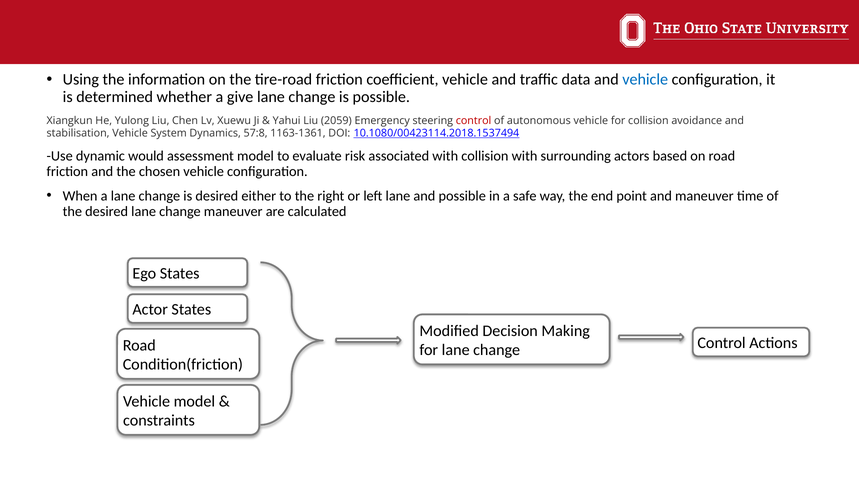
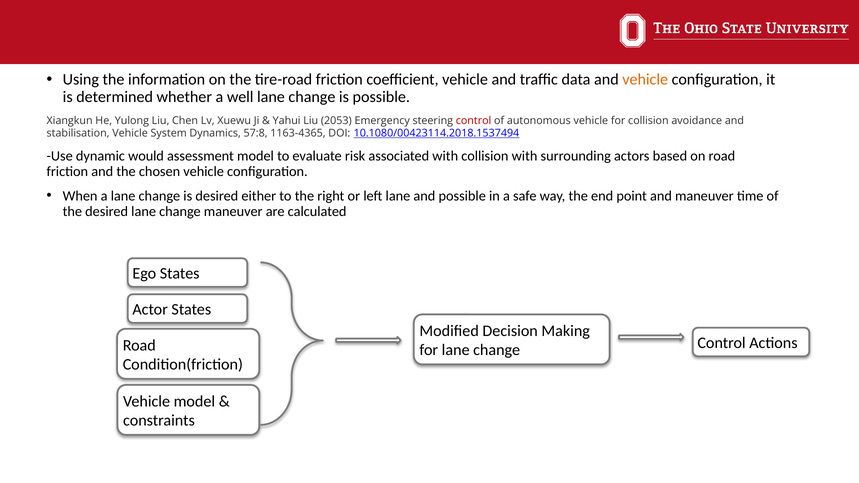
vehicle colour: blue -> orange (645, 80)
give: give -> well (240, 97)
2059: 2059 -> 2053 (336, 121)
1163-1361: 1163-1361 -> 1163-4365 (298, 133)
